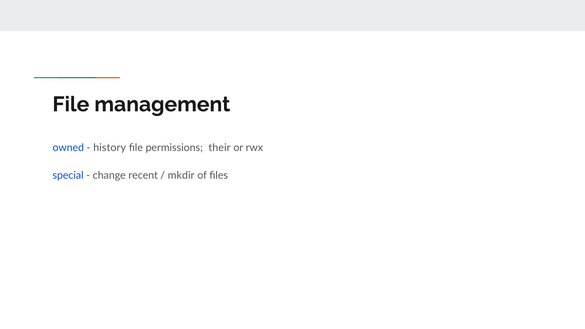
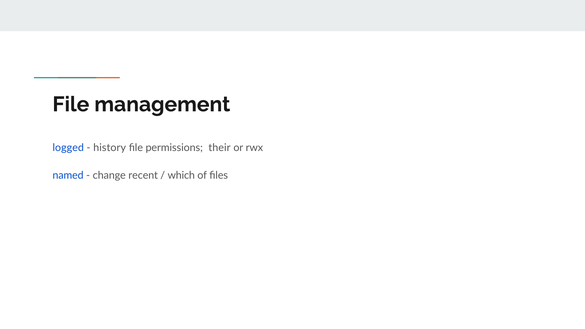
owned: owned -> logged (68, 148)
special: special -> named (68, 175)
mkdir: mkdir -> which (181, 175)
